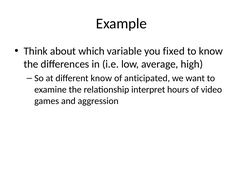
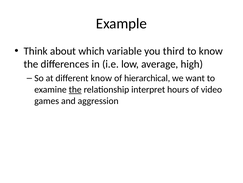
fixed: fixed -> third (174, 51)
anticipated: anticipated -> hierarchical (147, 78)
the underline: none -> present (75, 89)
